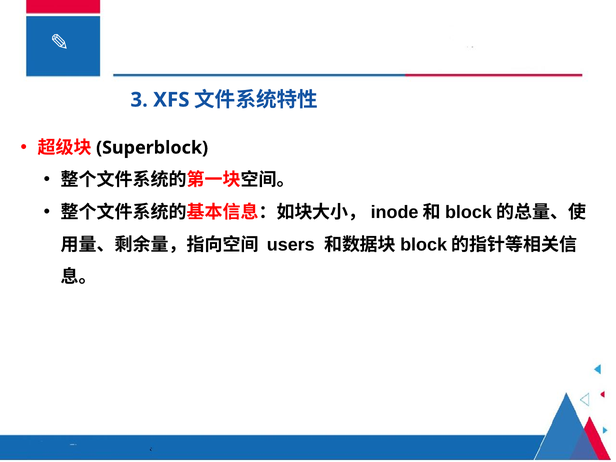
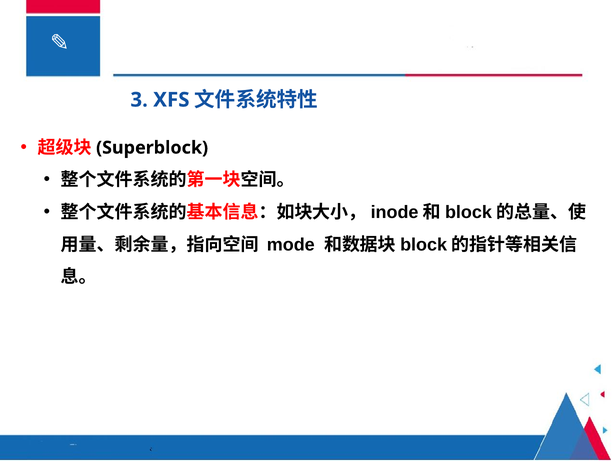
users: users -> mode (291, 245)
